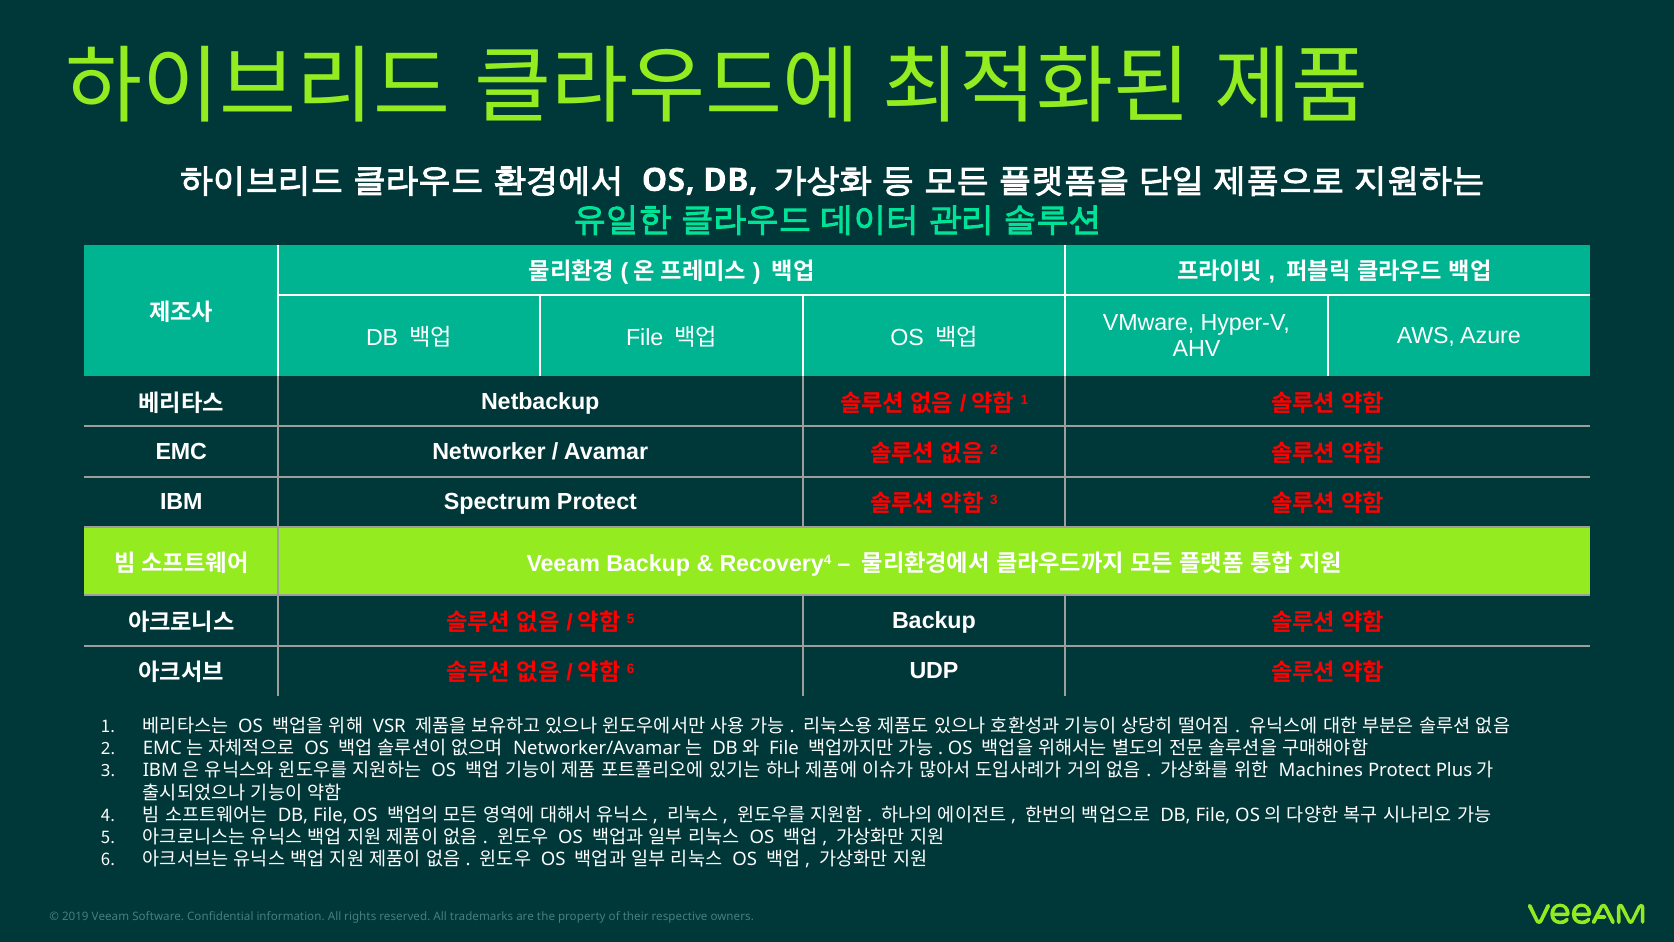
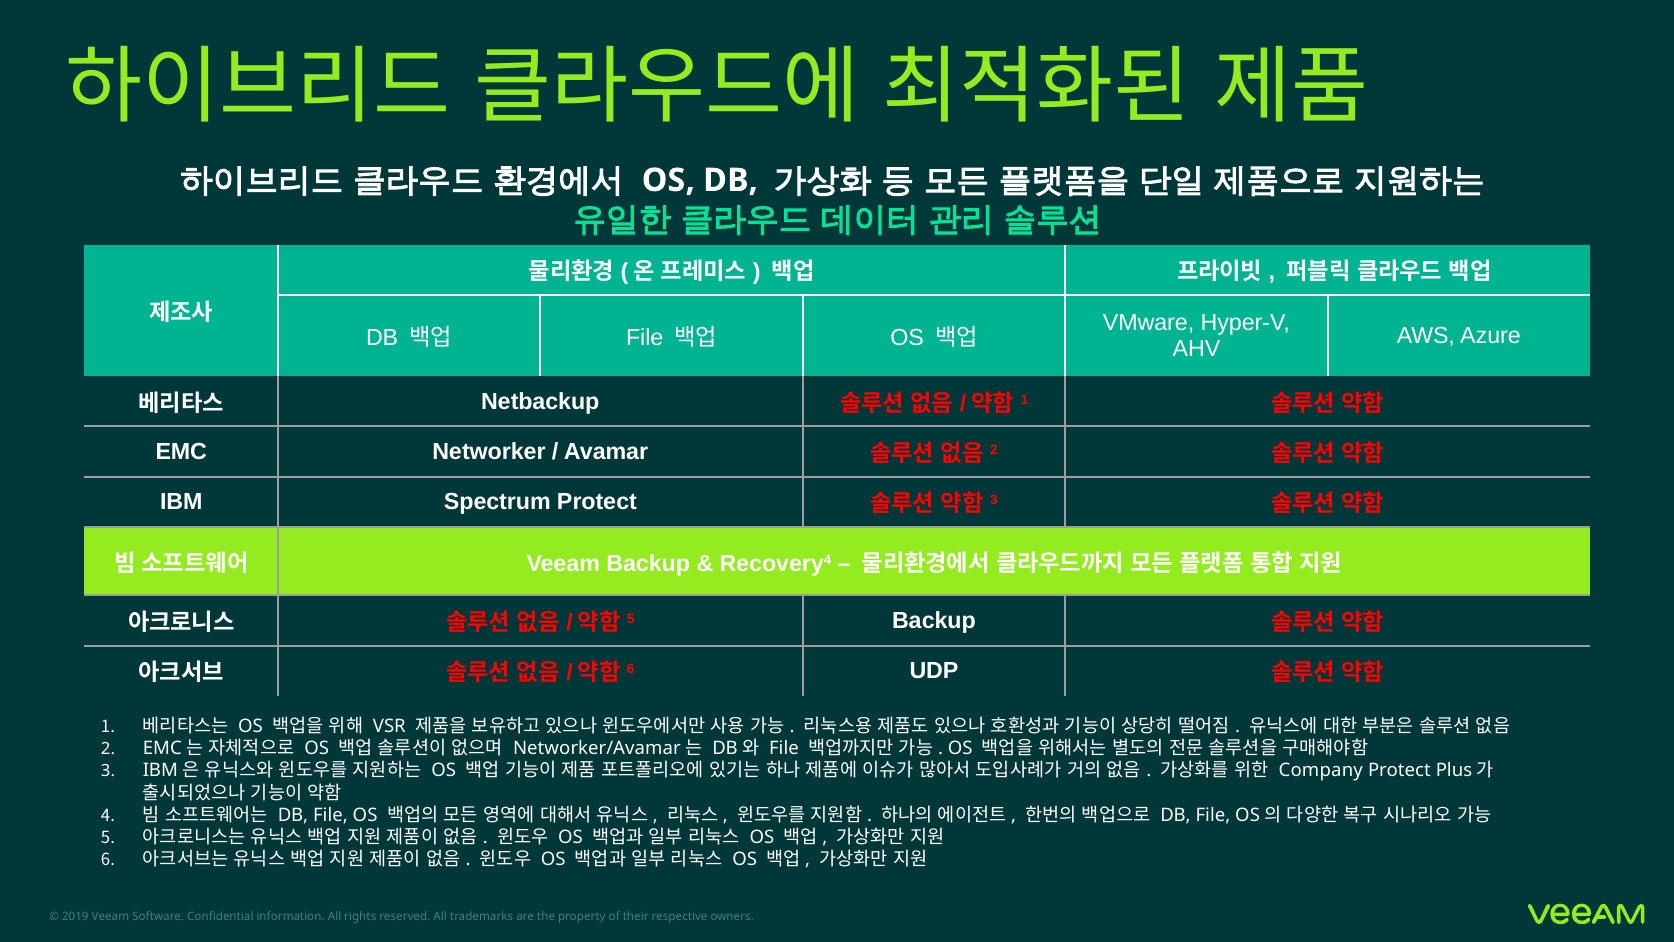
Machines: Machines -> Company (1321, 770)
